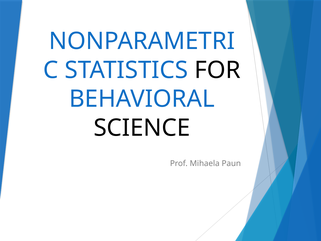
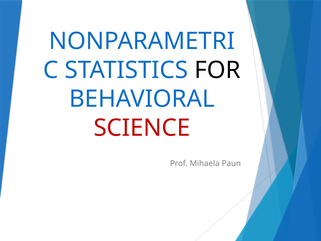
SCIENCE colour: black -> red (142, 128)
